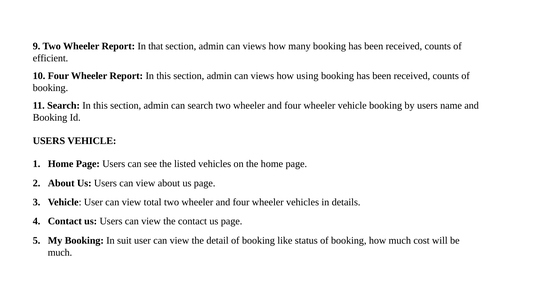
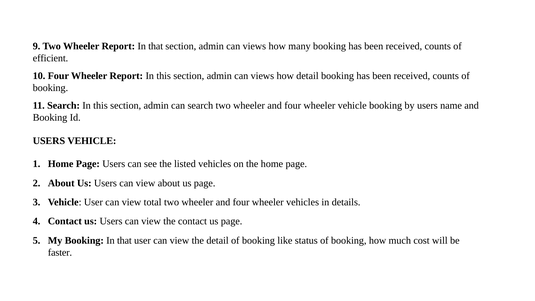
how using: using -> detail (307, 76)
Booking In suit: suit -> that (124, 240)
much: much -> faster (60, 252)
